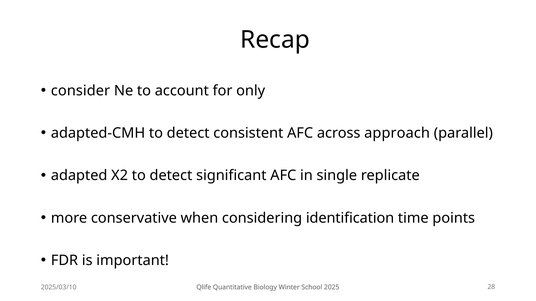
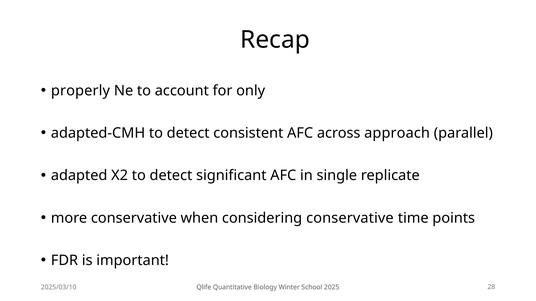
consider: consider -> properly (80, 91)
considering identification: identification -> conservative (350, 218)
